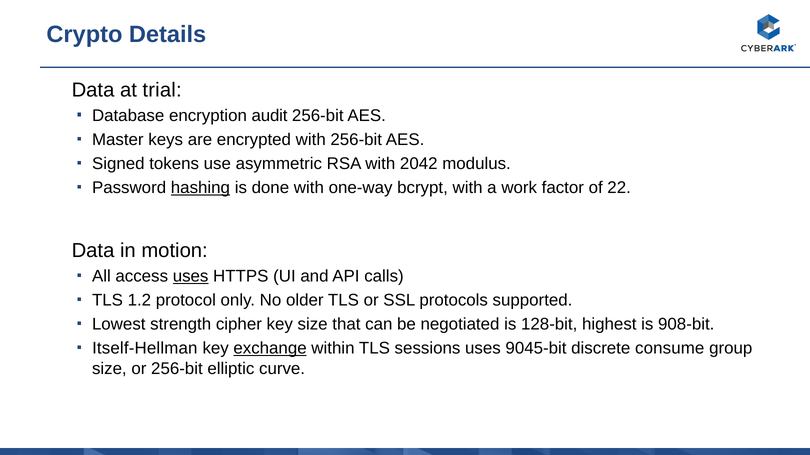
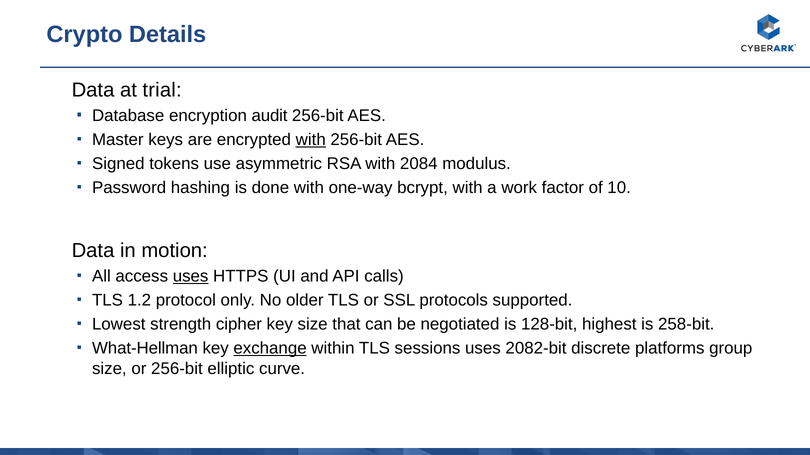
with underline: none -> present (311, 140)
2042: 2042 -> 2084 (419, 164)
hashing underline: present -> none (200, 188)
22: 22 -> 10 (619, 188)
908-bit: 908-bit -> 258-bit (686, 325)
Itself-Hellman: Itself-Hellman -> What-Hellman (145, 349)
9045-bit: 9045-bit -> 2082-bit (536, 349)
consume: consume -> platforms (670, 349)
